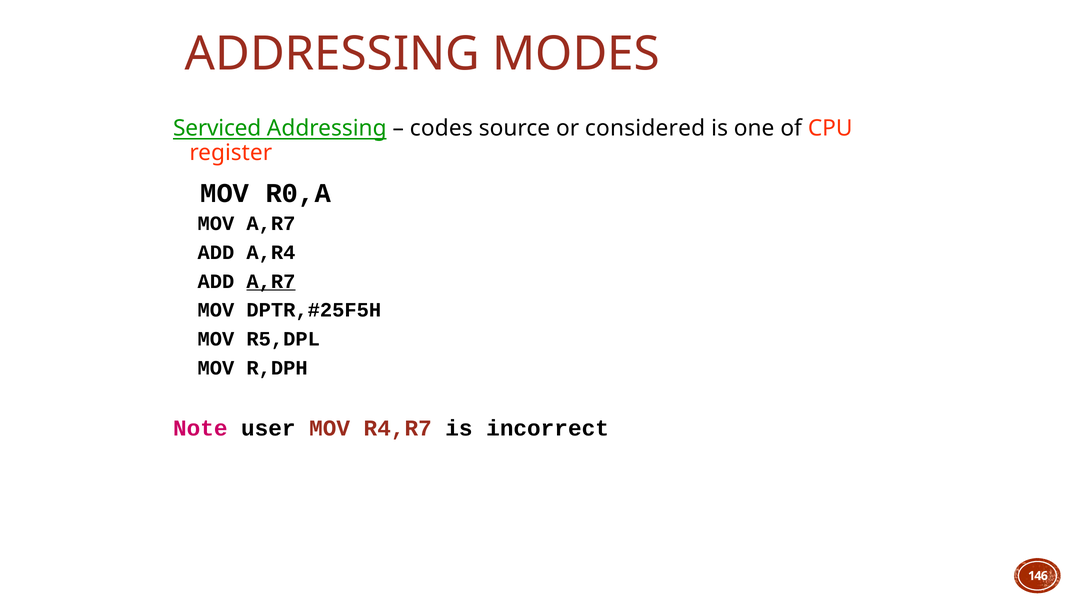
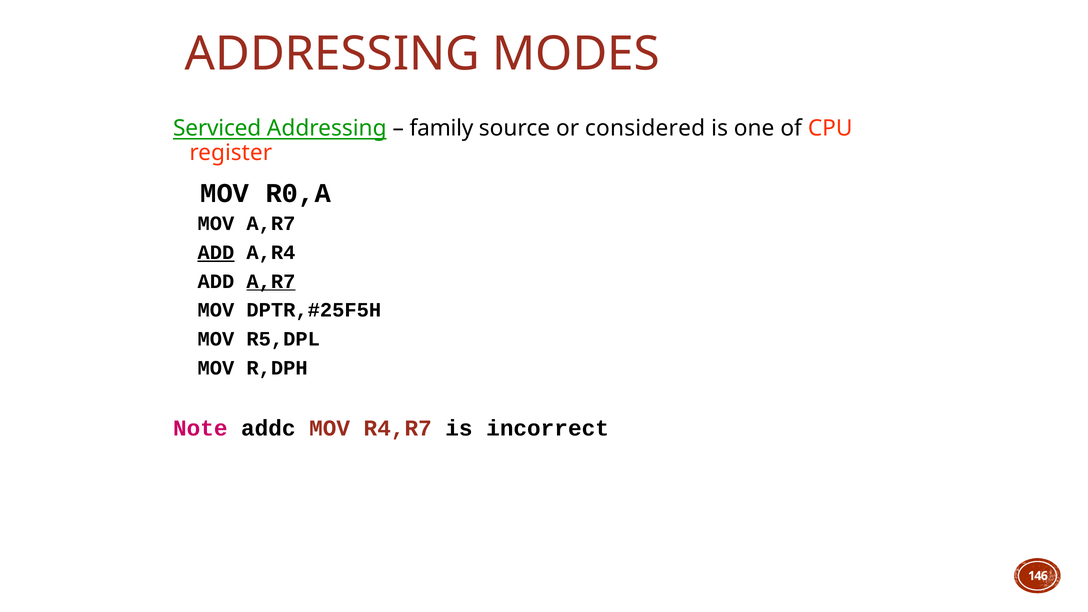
codes: codes -> family (442, 128)
ADD underline: none -> present (216, 252)
user: user -> addc (268, 428)
